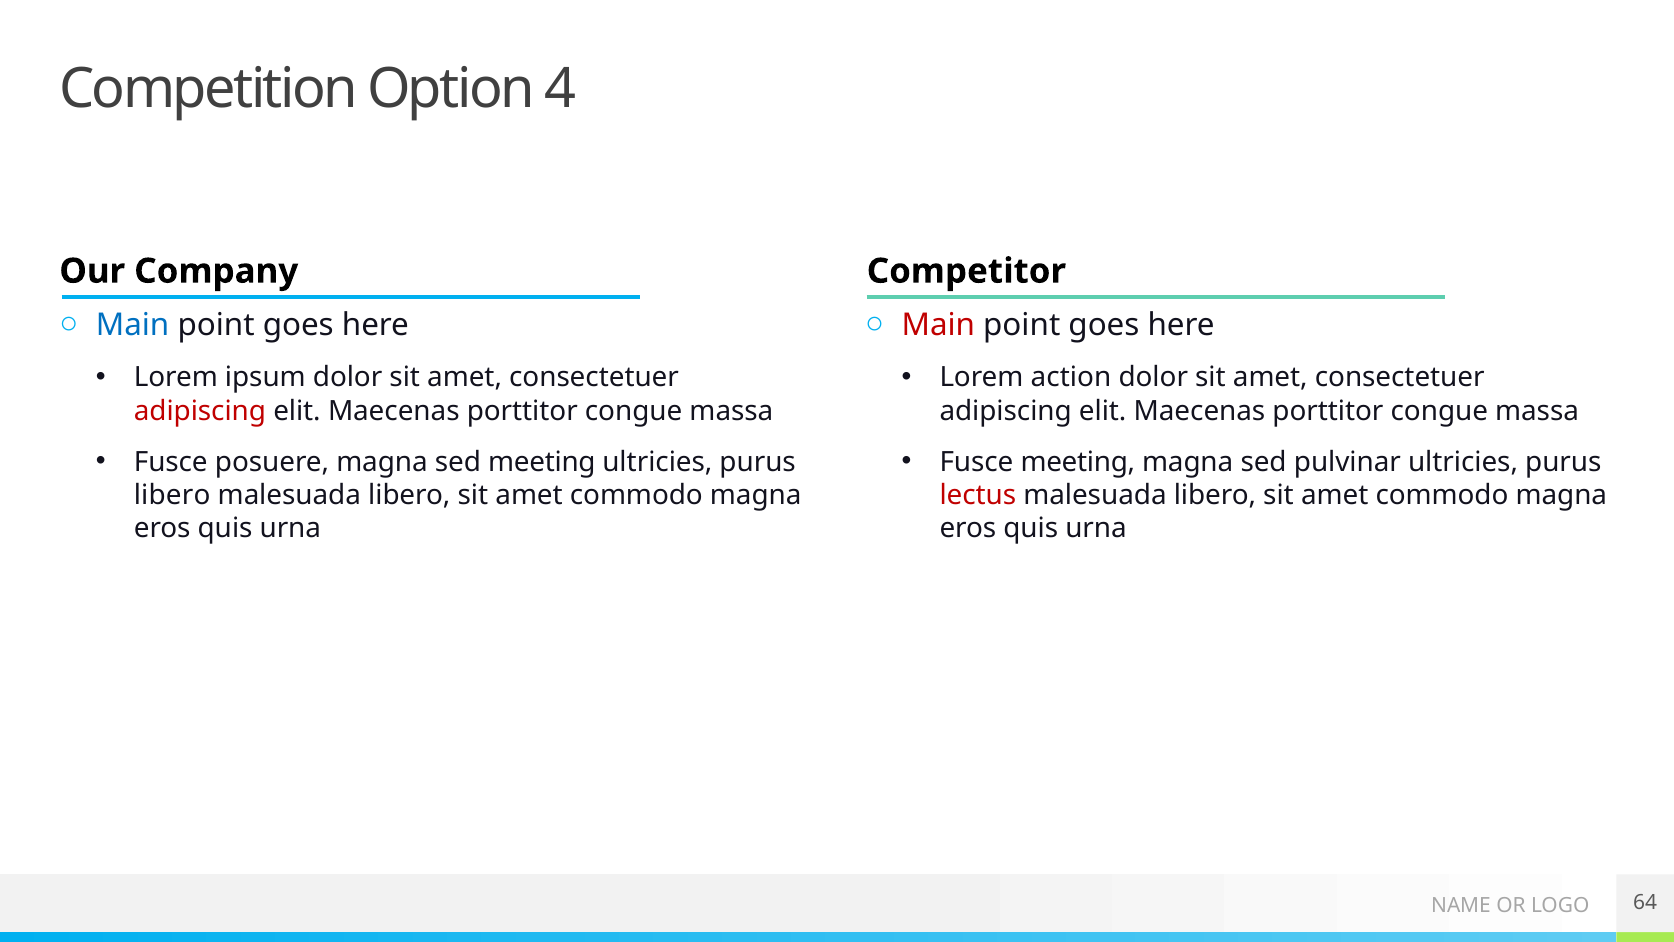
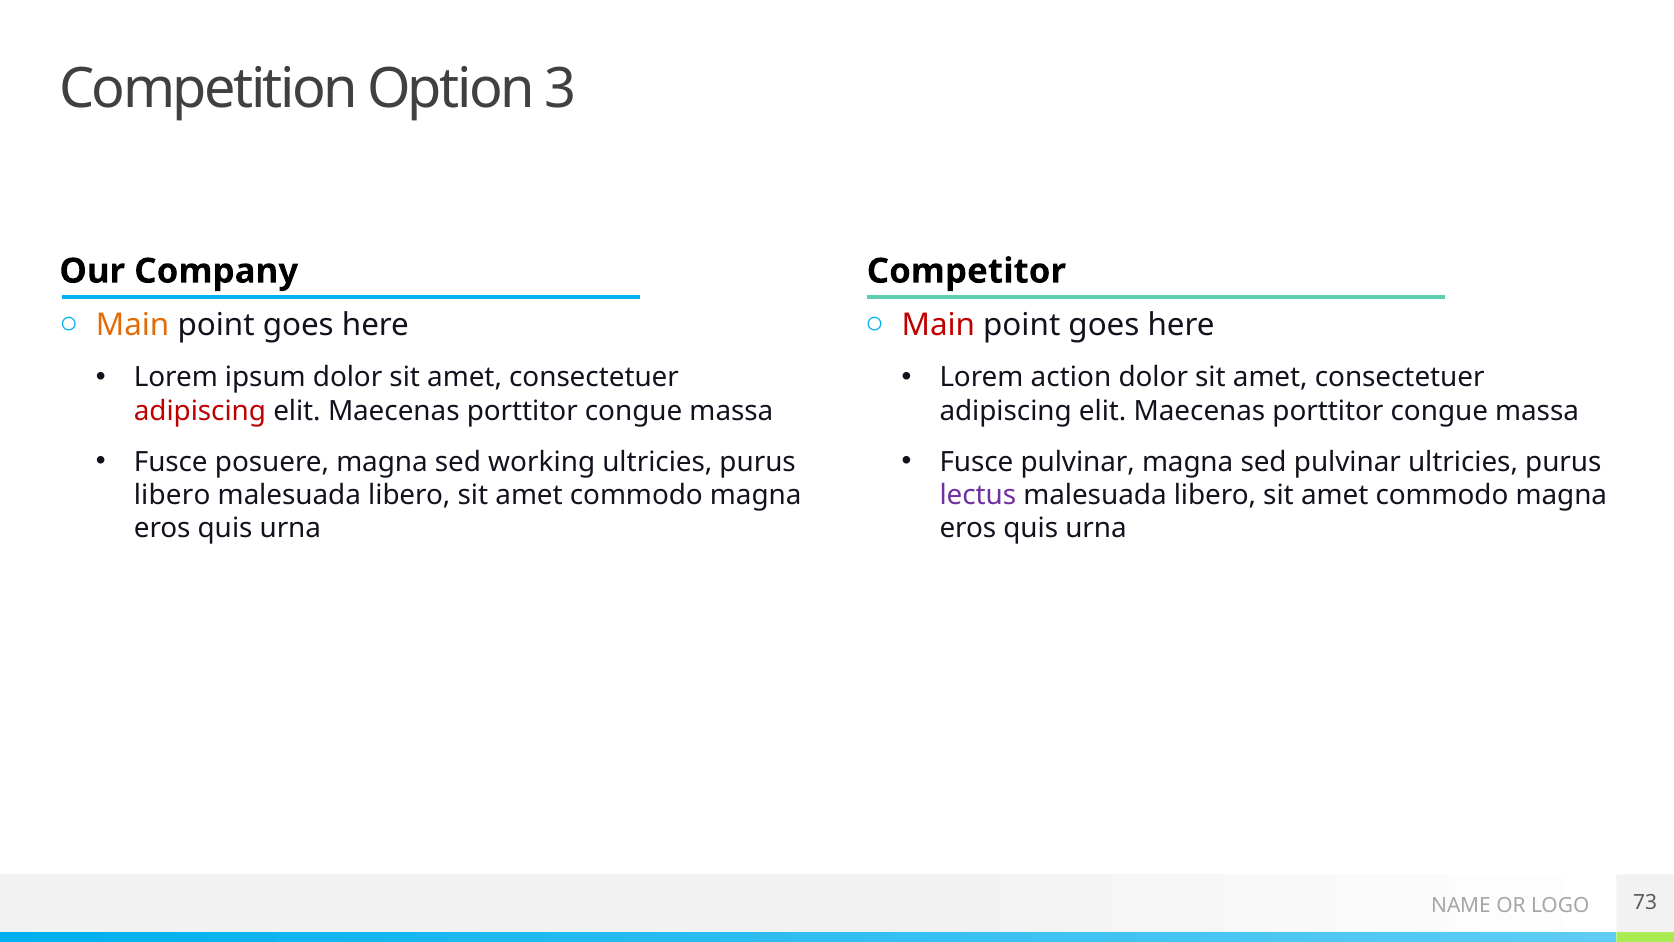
4: 4 -> 3 (560, 89)
Main colour: blue -> orange (133, 325)
sed meeting: meeting -> working (542, 462)
Fusce meeting: meeting -> pulvinar (1078, 462)
lectus colour: red -> purple (978, 495)
64: 64 -> 73 (1645, 903)
